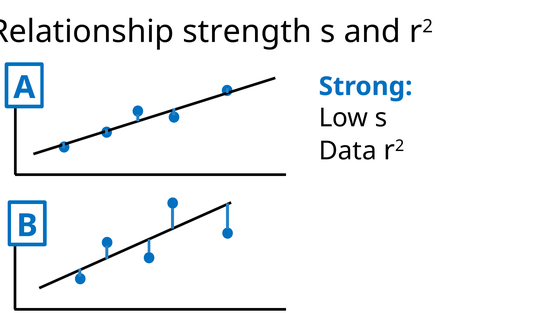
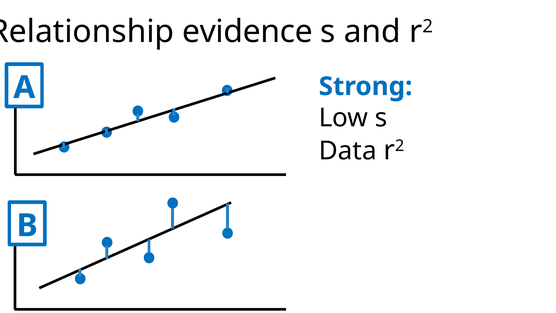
strength: strength -> evidence (247, 32)
